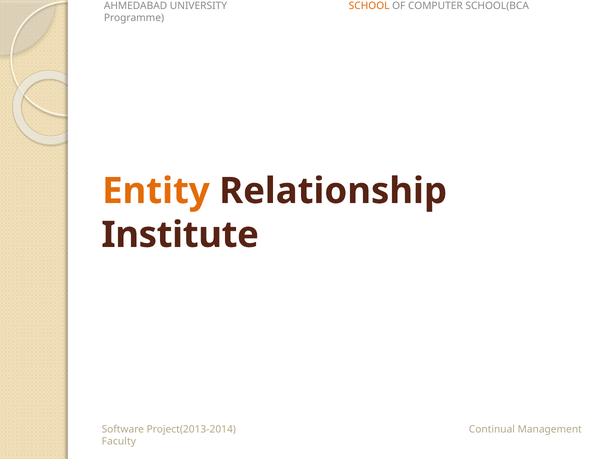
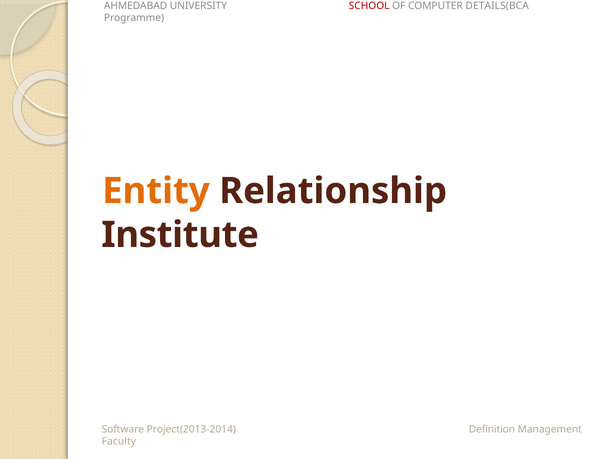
SCHOOL colour: orange -> red (369, 6)
SCHOOL(BCA: SCHOOL(BCA -> DETAILS(BCA (497, 6)
Continual: Continual -> Definition (492, 429)
